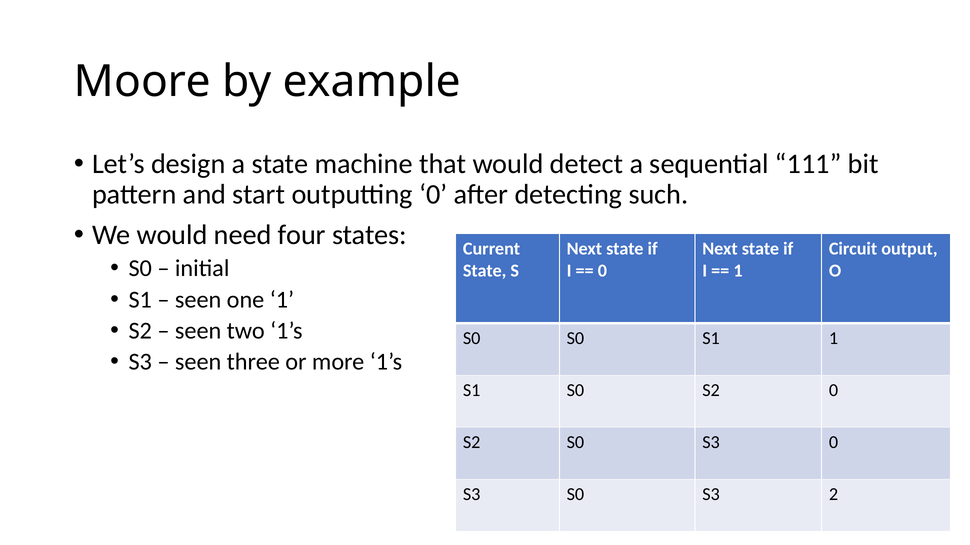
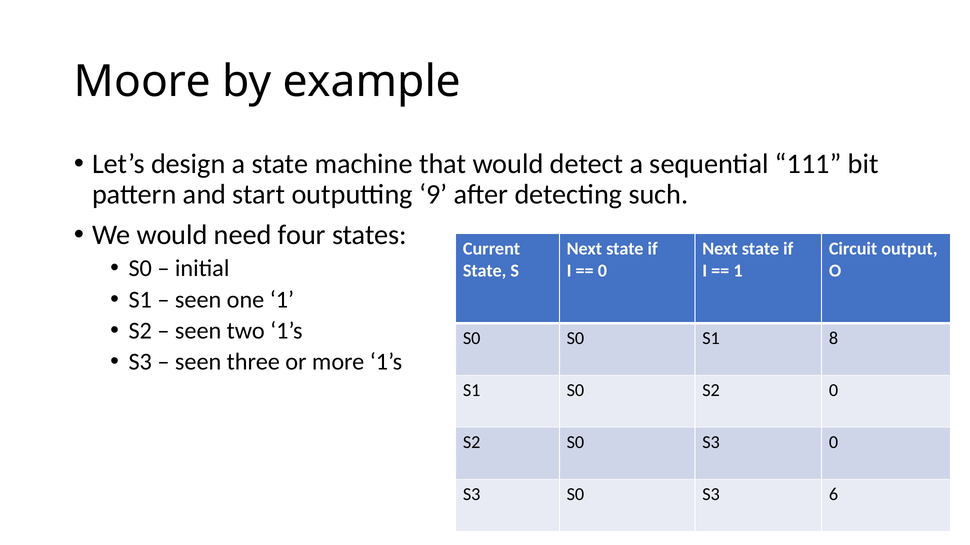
outputting 0: 0 -> 9 (433, 195)
S1 1: 1 -> 8 (834, 339)
2: 2 -> 6 (834, 495)
